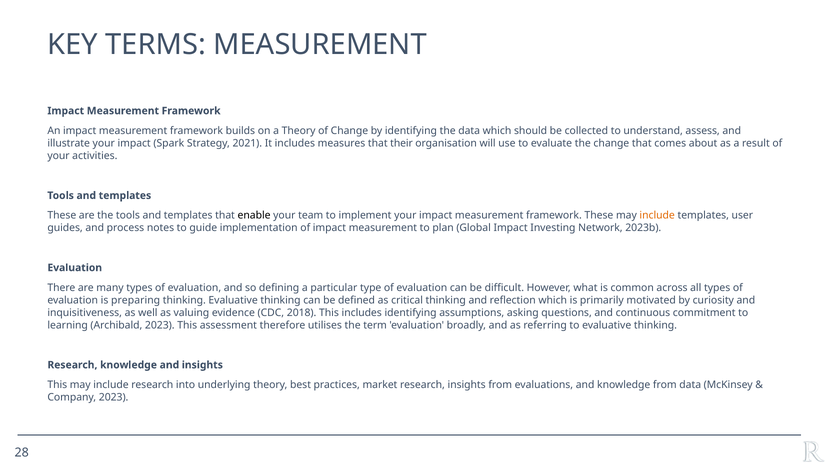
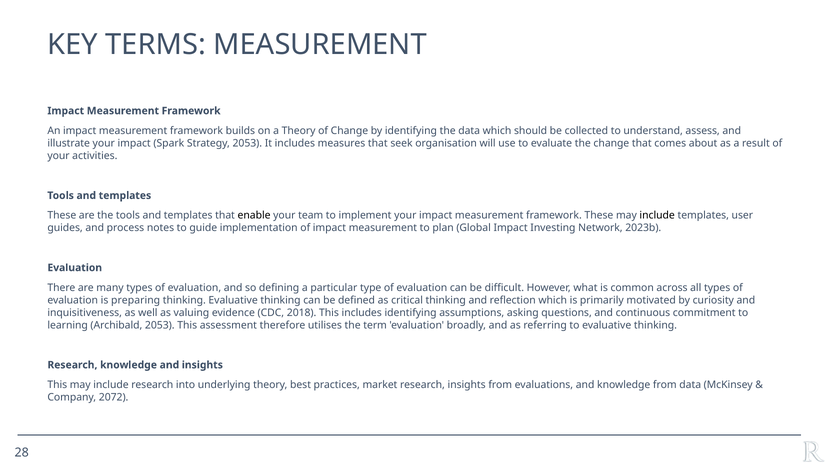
Strategy 2021: 2021 -> 2053 (247, 143)
their: their -> seek (401, 143)
include colour: orange -> black (657, 215)
Archibald 2023: 2023 -> 2053 (160, 325)
Company 2023: 2023 -> 2072 (114, 397)
